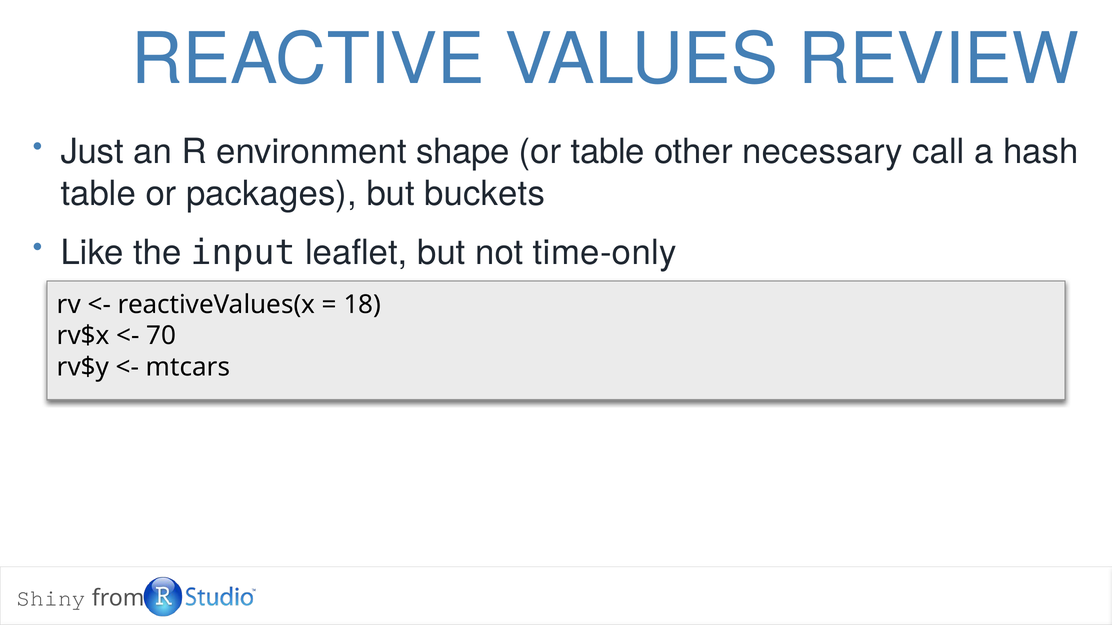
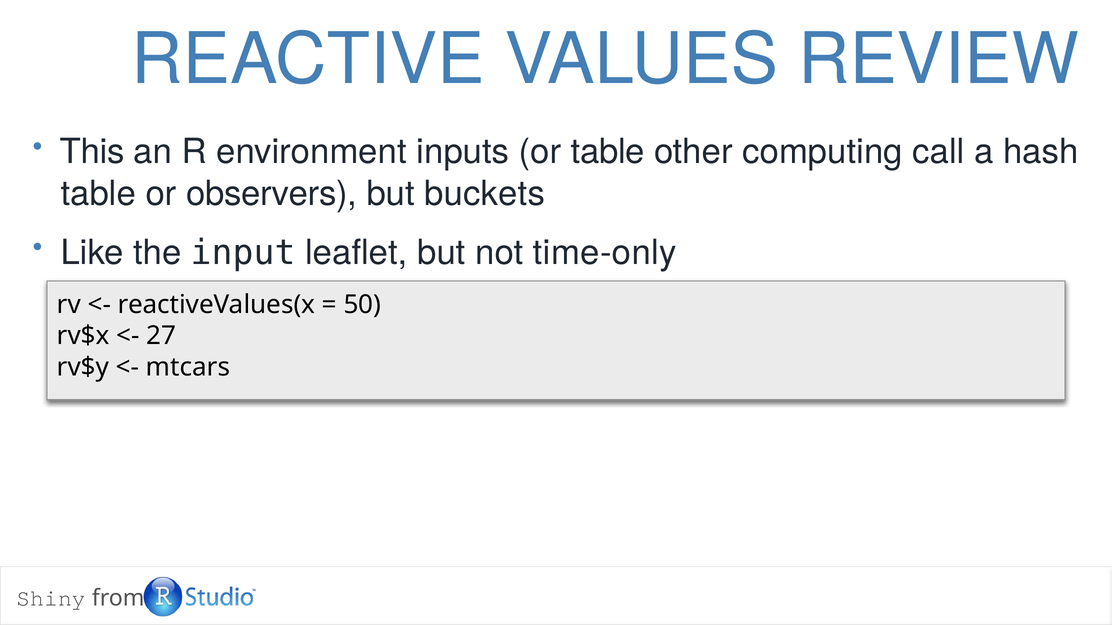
Just: Just -> This (92, 152)
shape: shape -> inputs (463, 152)
necessary: necessary -> computing (823, 152)
packages: packages -> observers (272, 194)
18: 18 -> 50 (362, 305)
70: 70 -> 27 (161, 336)
